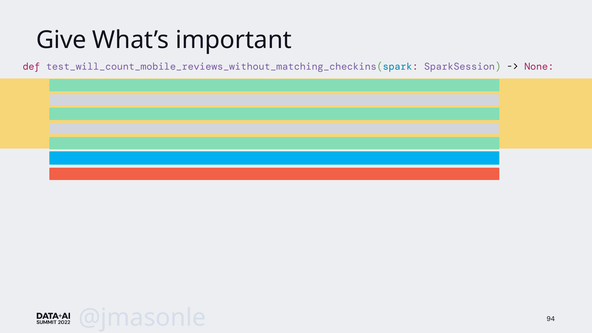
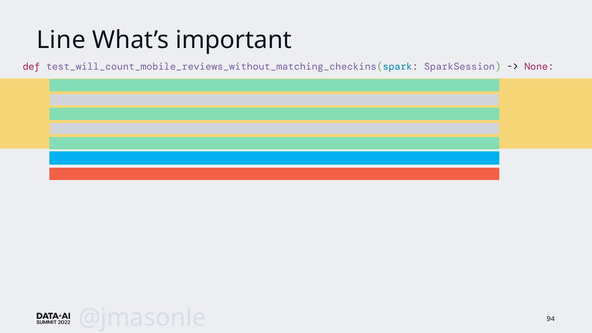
Give: Give -> Line (61, 40)
